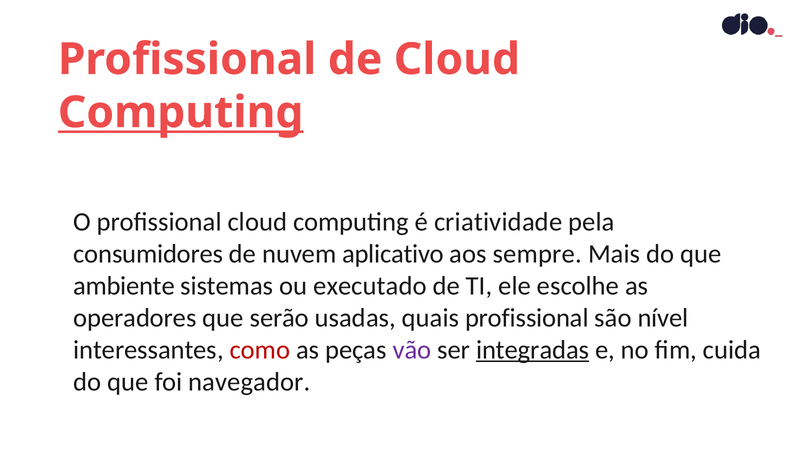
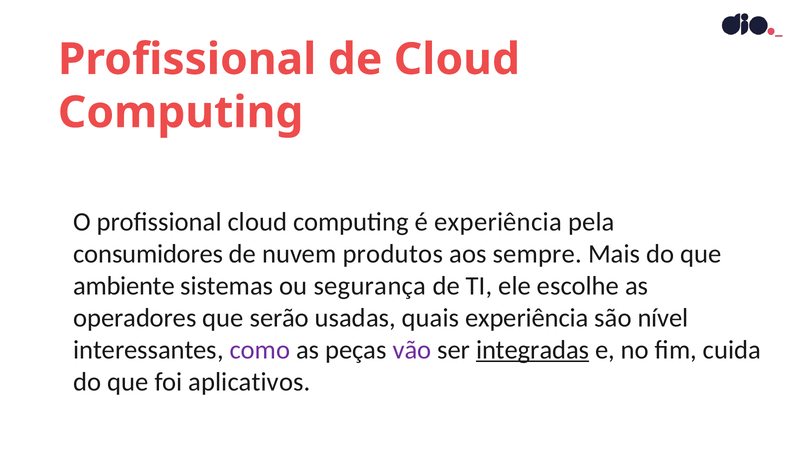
Computing underline: present -> none (181, 113)
é criatividade: criatividade -> experiência (498, 222)
aplicativo: aplicativo -> produtos (393, 254)
executado: executado -> segurança (370, 286)
quais profissional: profissional -> experiência (527, 318)
como colour: red -> purple (260, 350)
navegador: navegador -> aplicativos (249, 382)
